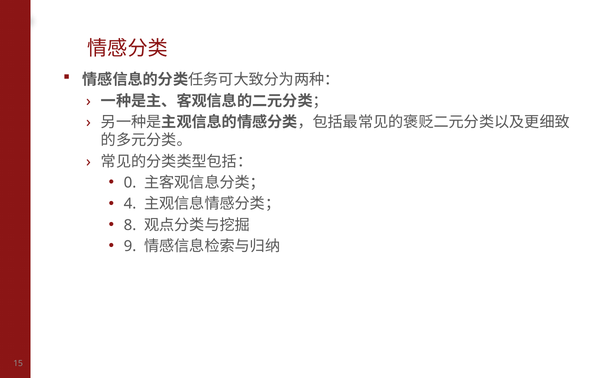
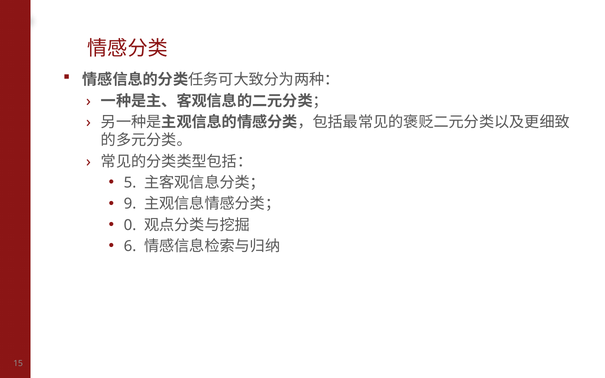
0: 0 -> 5 (130, 183)
4: 4 -> 9 (130, 204)
8: 8 -> 0 (130, 225)
9: 9 -> 6 (130, 246)
